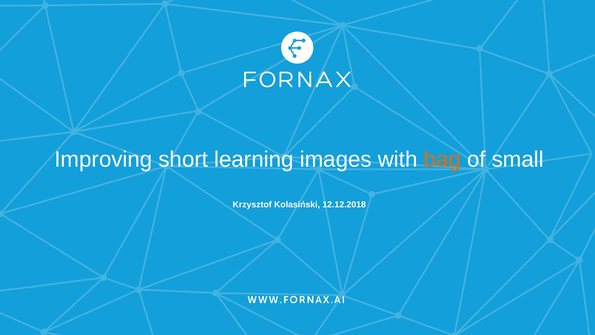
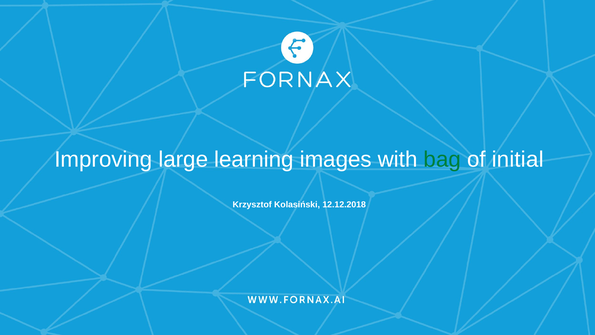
short: short -> large (183, 159)
bag colour: orange -> green (442, 159)
small: small -> initial (518, 159)
